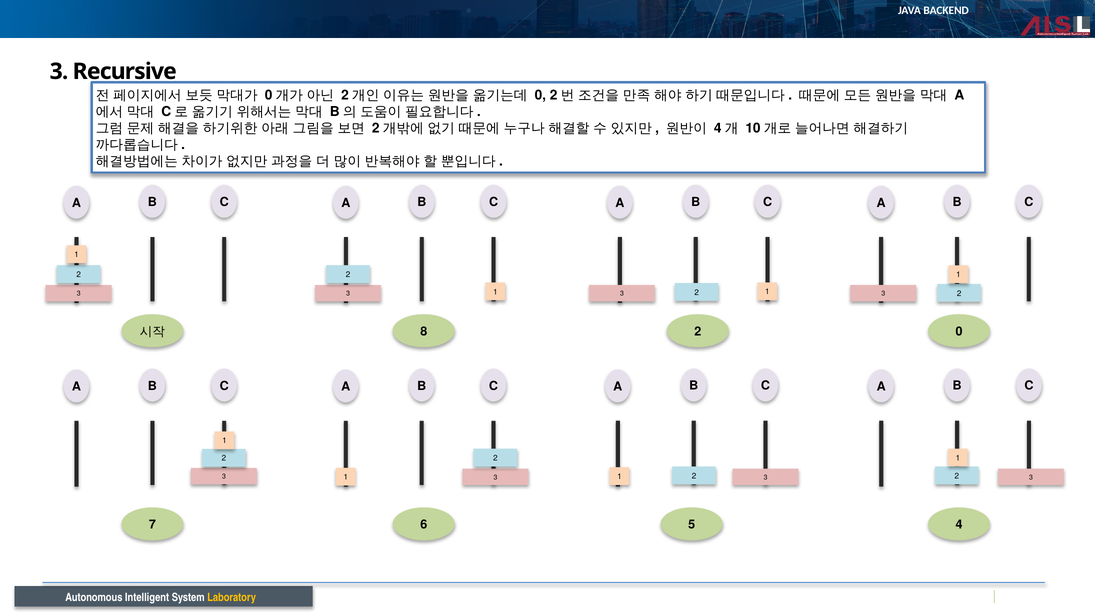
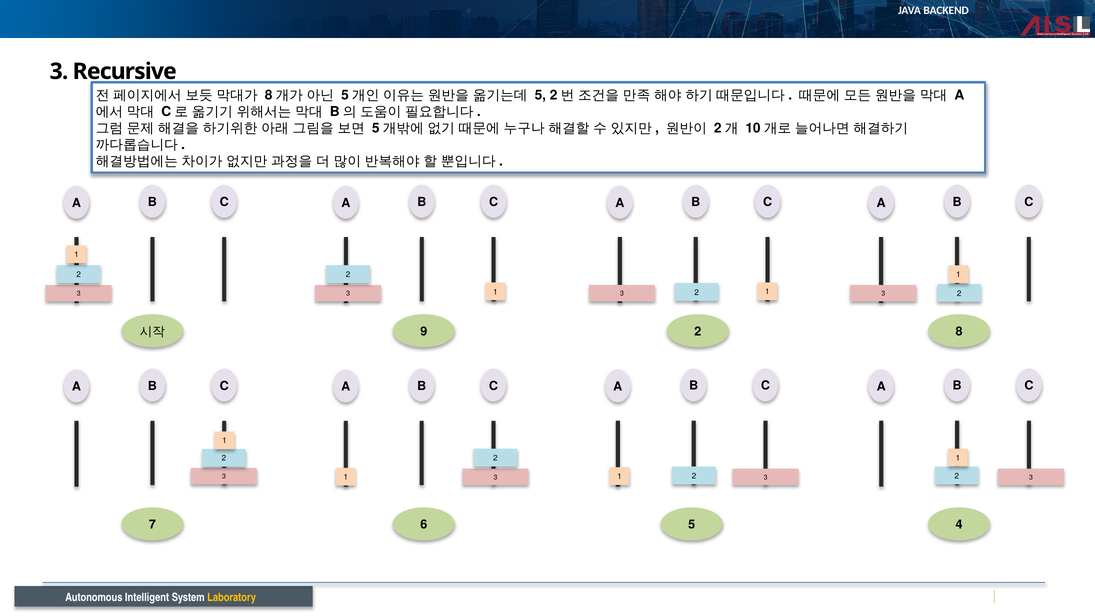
0: 0 -> 8 (269, 95)
2: 2 -> 5 (345, 95)
0: 0 -> 5 (540, 95)
2: 2 -> 5 (376, 128)
4: 4 -> 2 (718, 128)
8: 8 -> 9 (424, 332)
2 0: 0 -> 8 (959, 332)
